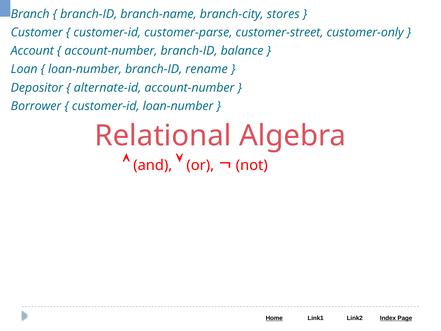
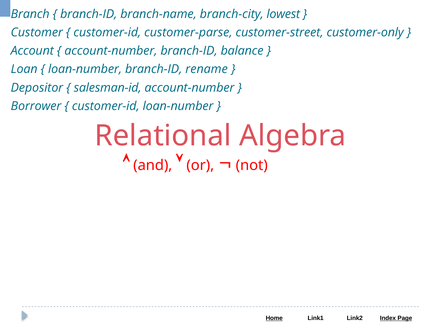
stores: stores -> lowest (283, 14)
alternate-id: alternate-id -> salesman-id (108, 88)
